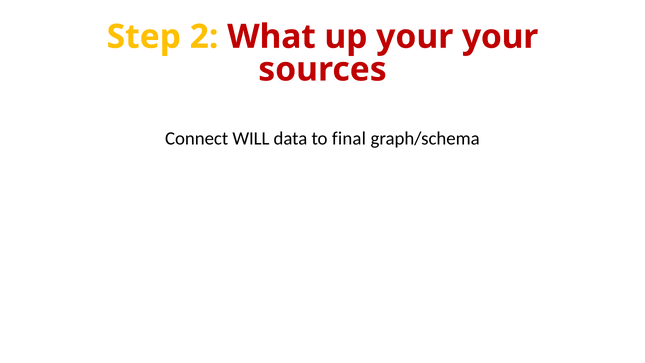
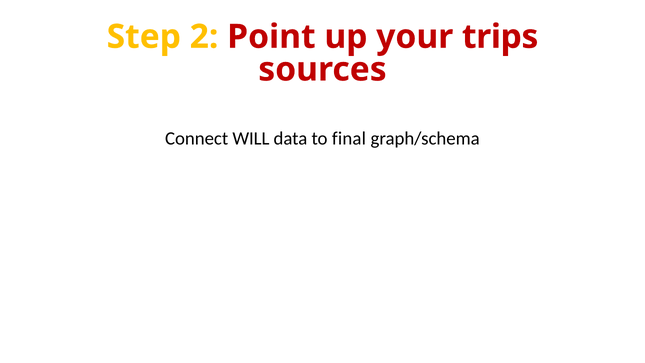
What: What -> Point (271, 37)
your your: your -> trips (500, 37)
